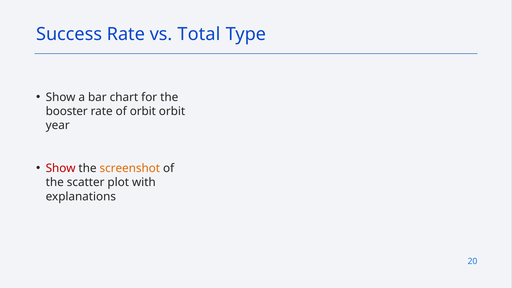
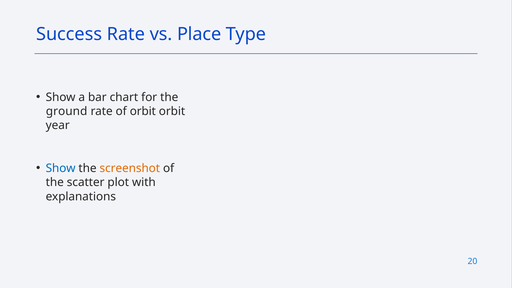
Total: Total -> Place (199, 34)
booster: booster -> ground (67, 111)
Show colour: red -> blue (61, 168)
